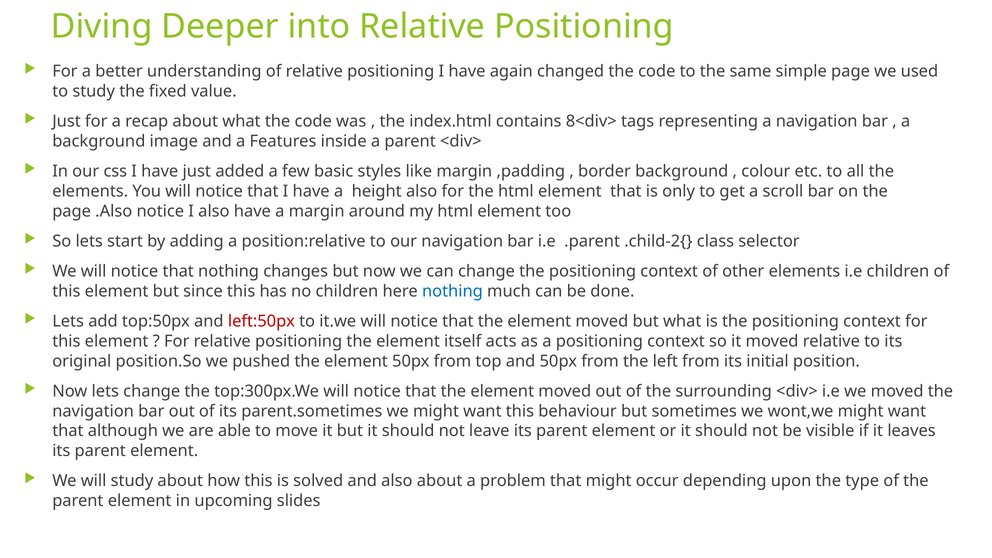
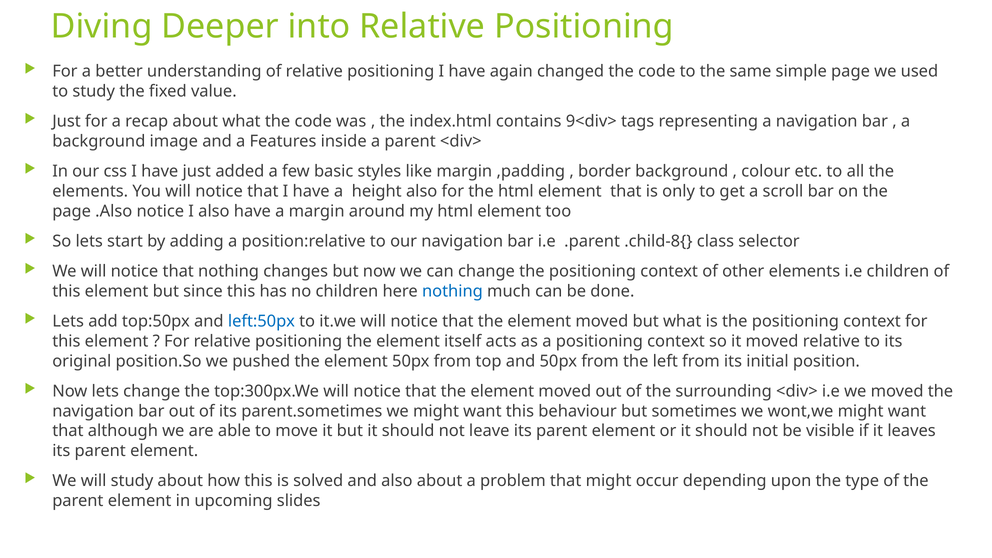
8<div>: 8<div> -> 9<div> (591, 121)
.child-2{: .child-2{ -> .child-8{ (658, 241)
left:50px colour: red -> blue (261, 321)
